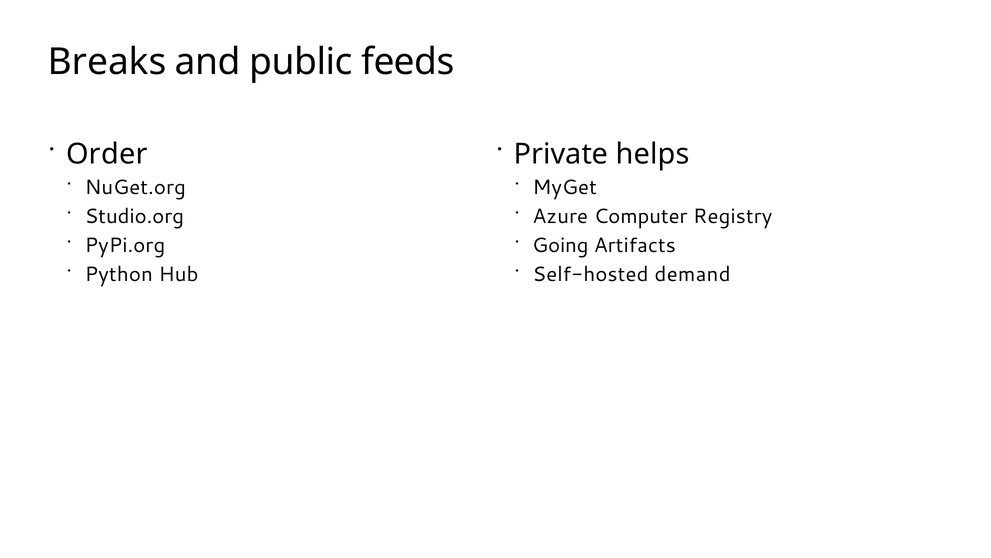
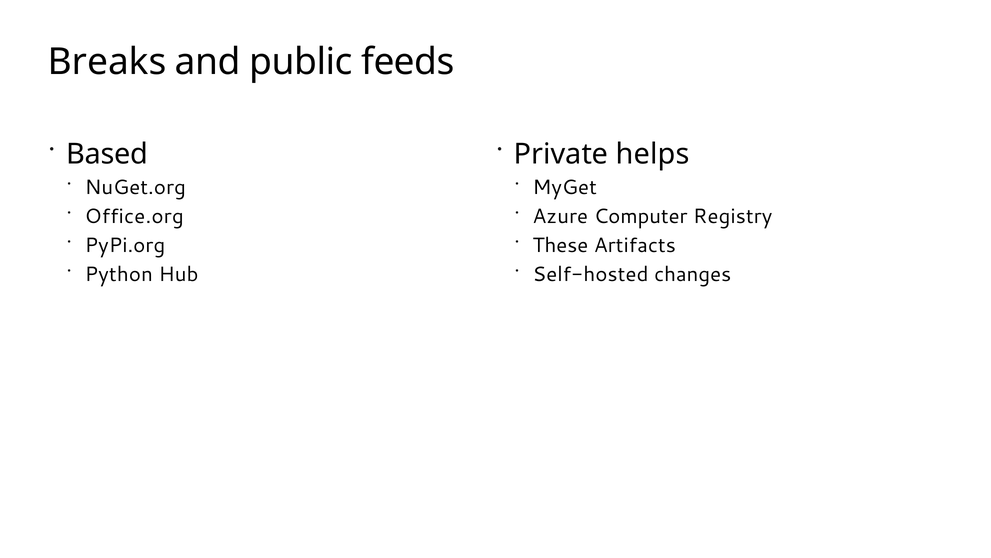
Order: Order -> Based (107, 154)
Studio.org: Studio.org -> Office.org (134, 216)
Going: Going -> These (560, 245)
demand: demand -> changes (693, 274)
